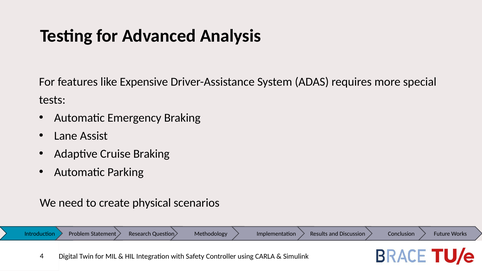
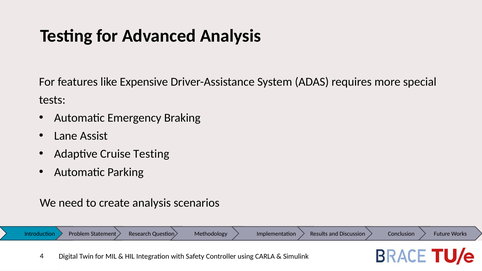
Cruise Braking: Braking -> Testing (151, 154)
create physical: physical -> analysis (152, 203)
